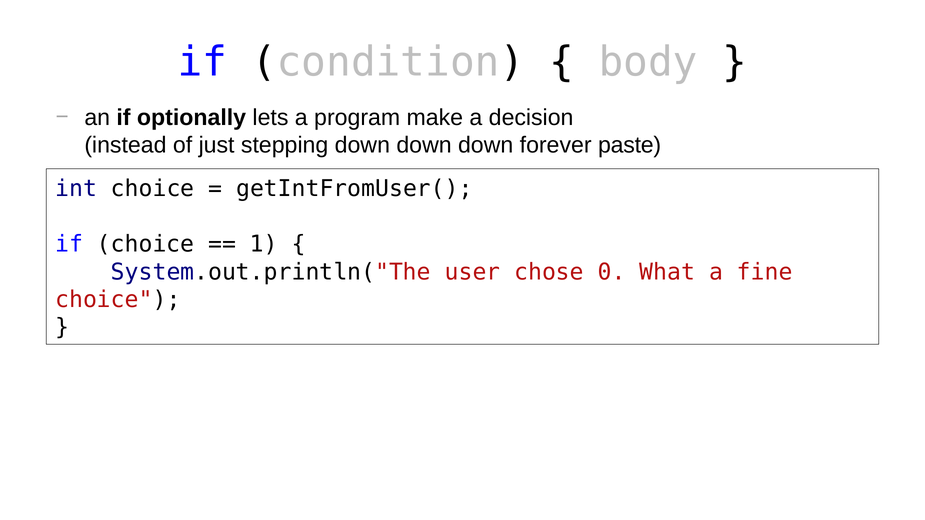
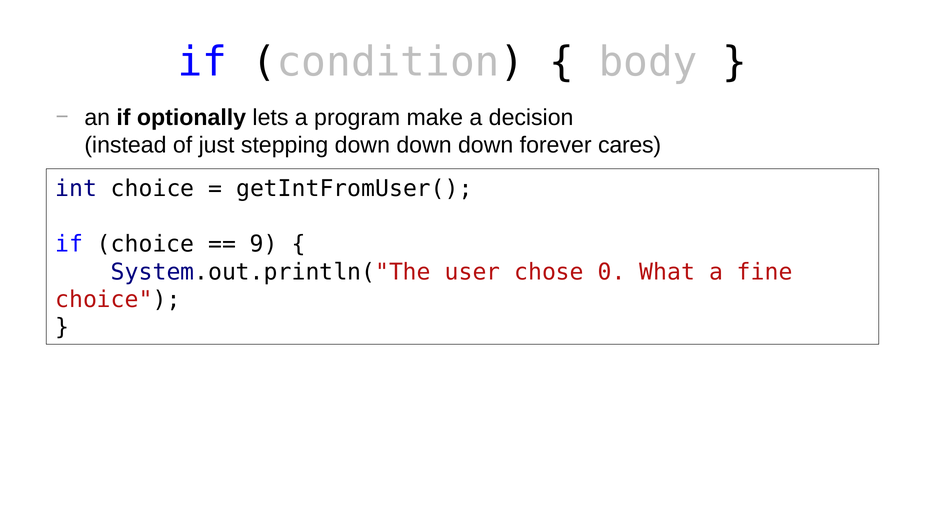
paste: paste -> cares (630, 145)
1: 1 -> 9 (264, 244)
